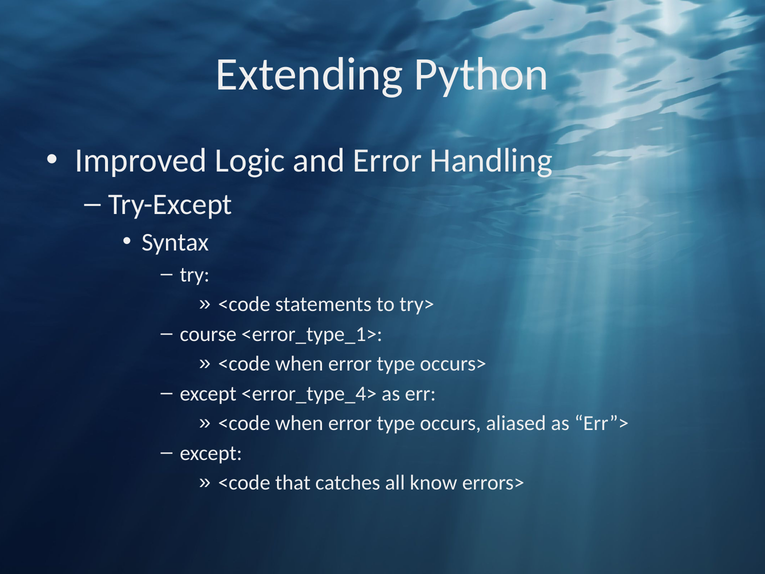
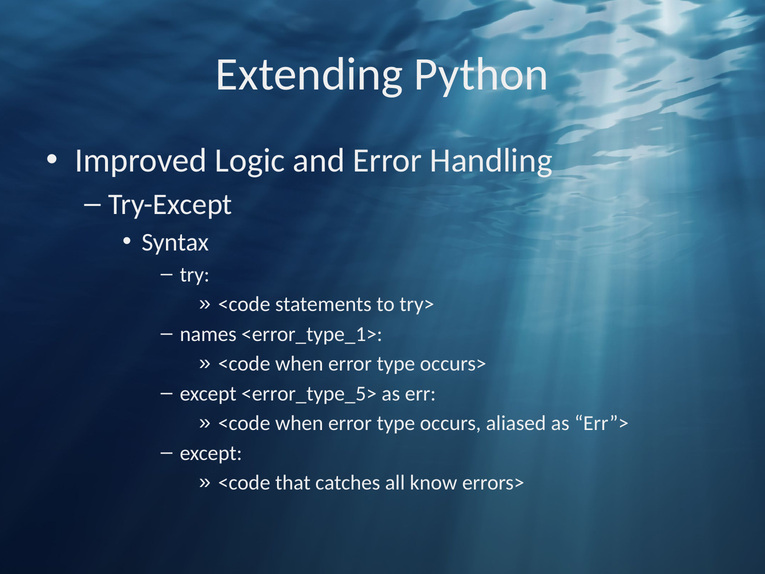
course: course -> names (208, 334)
<error_type_4>: <error_type_4> -> <error_type_5> (309, 393)
